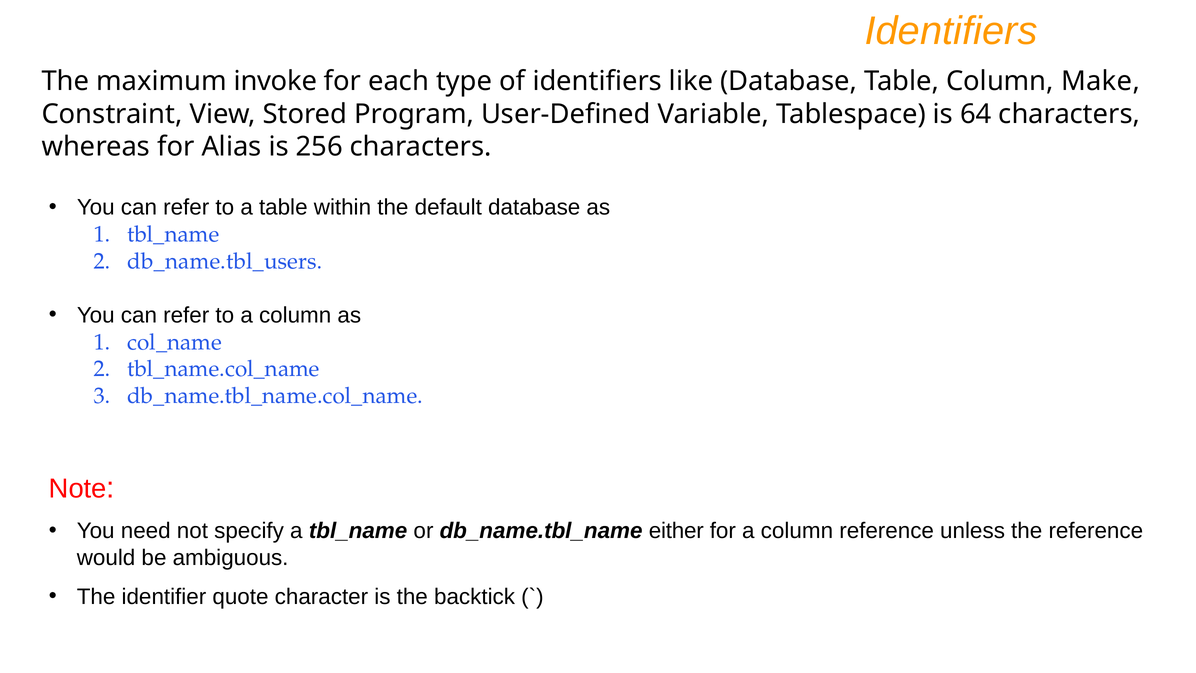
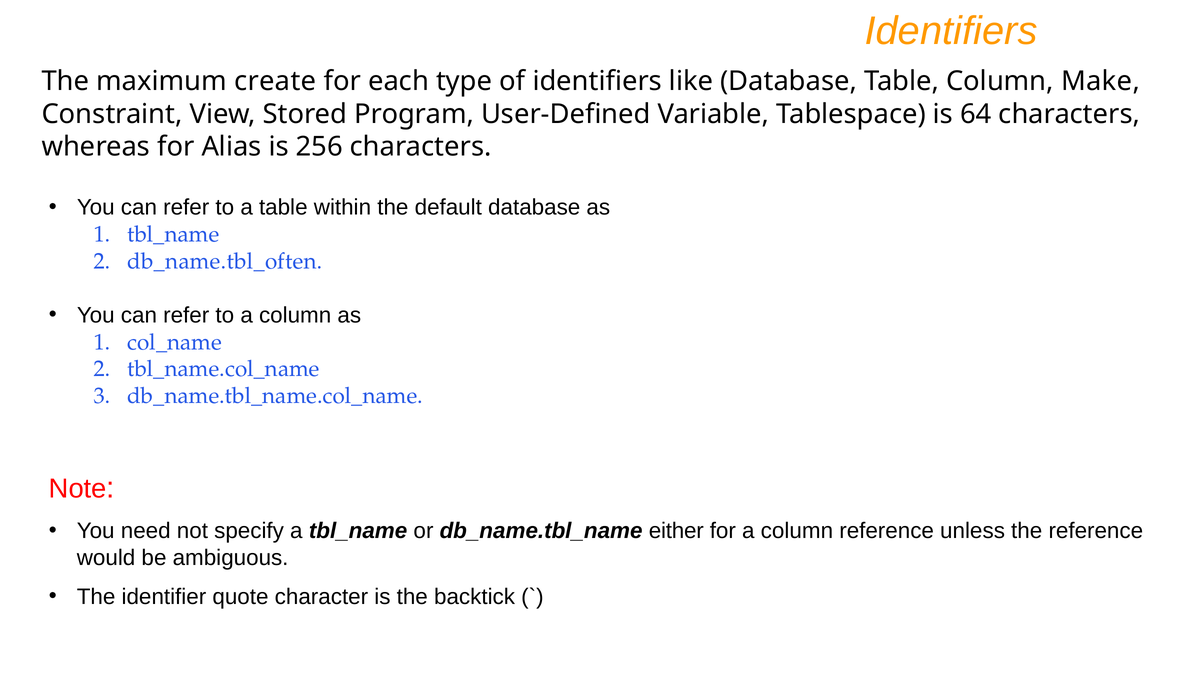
invoke: invoke -> create (275, 81)
db_name.tbl_users: db_name.tbl_users -> db_name.tbl_often (225, 261)
